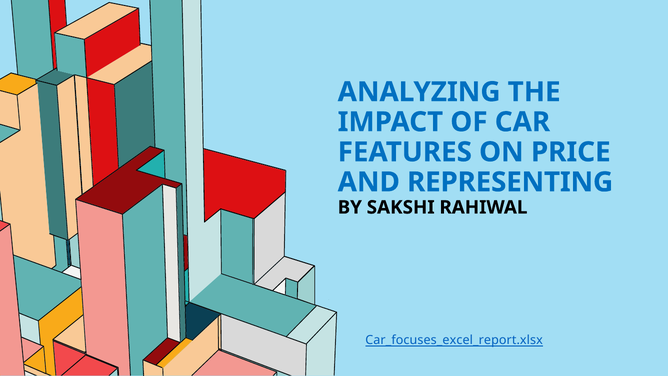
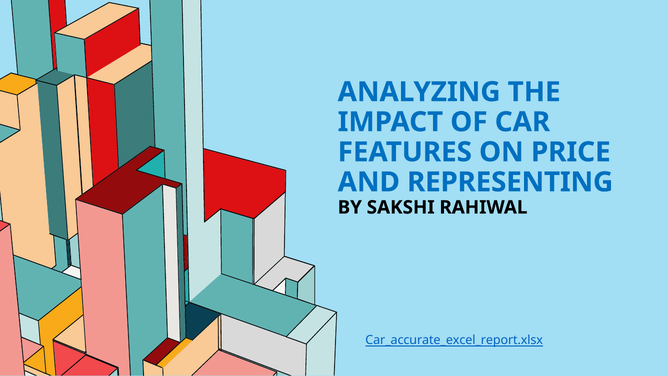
Car_focuses_excel_report.xlsx: Car_focuses_excel_report.xlsx -> Car_accurate_excel_report.xlsx (454, 340)
